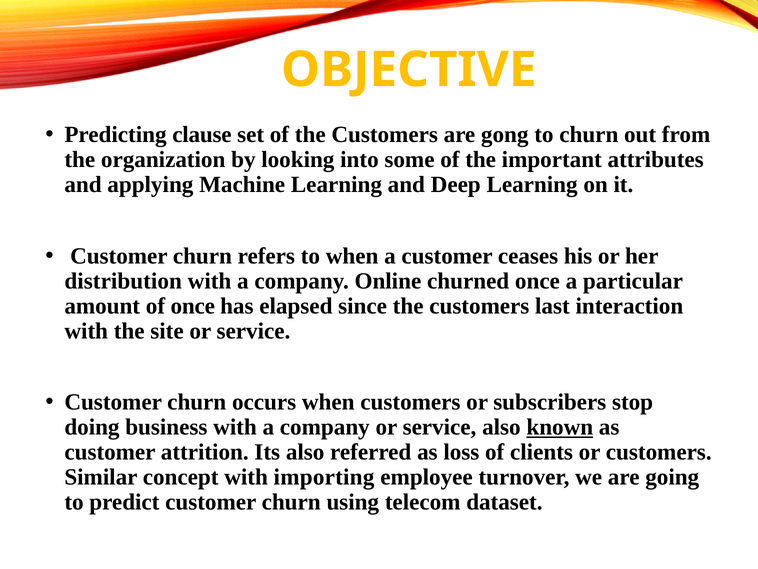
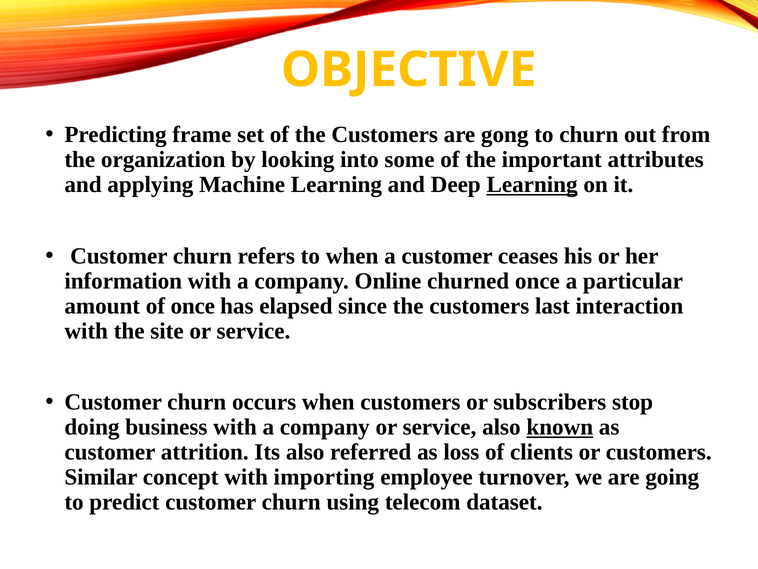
clause: clause -> frame (202, 135)
Learning underline: none -> present (532, 185)
distribution: distribution -> information (123, 281)
